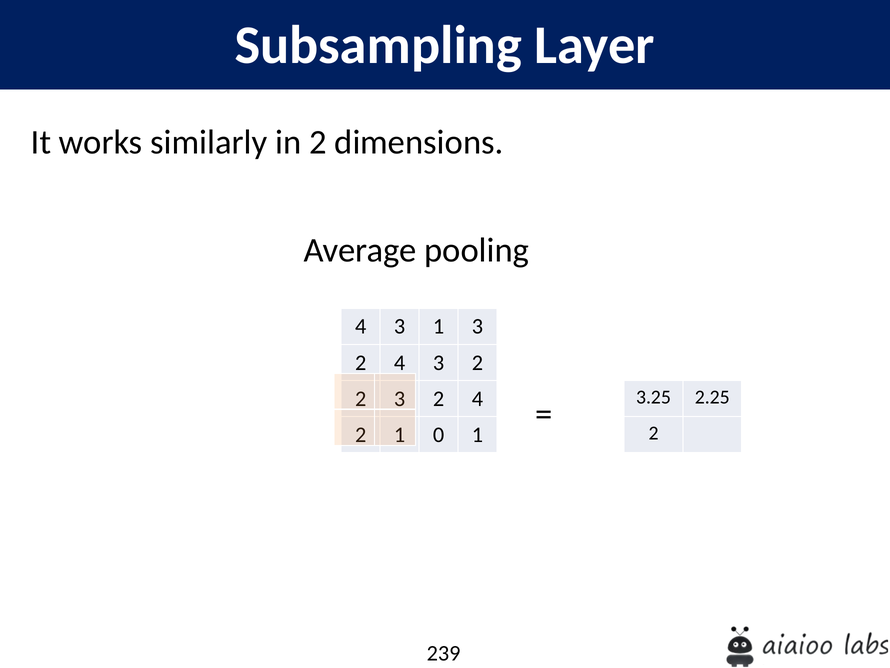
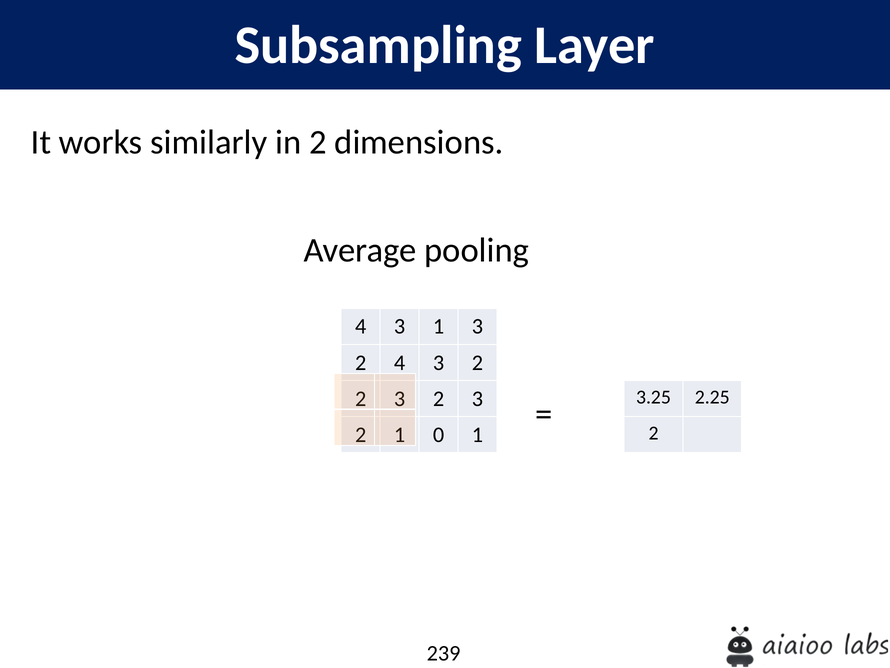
4: 4 -> 3 (477, 399)
